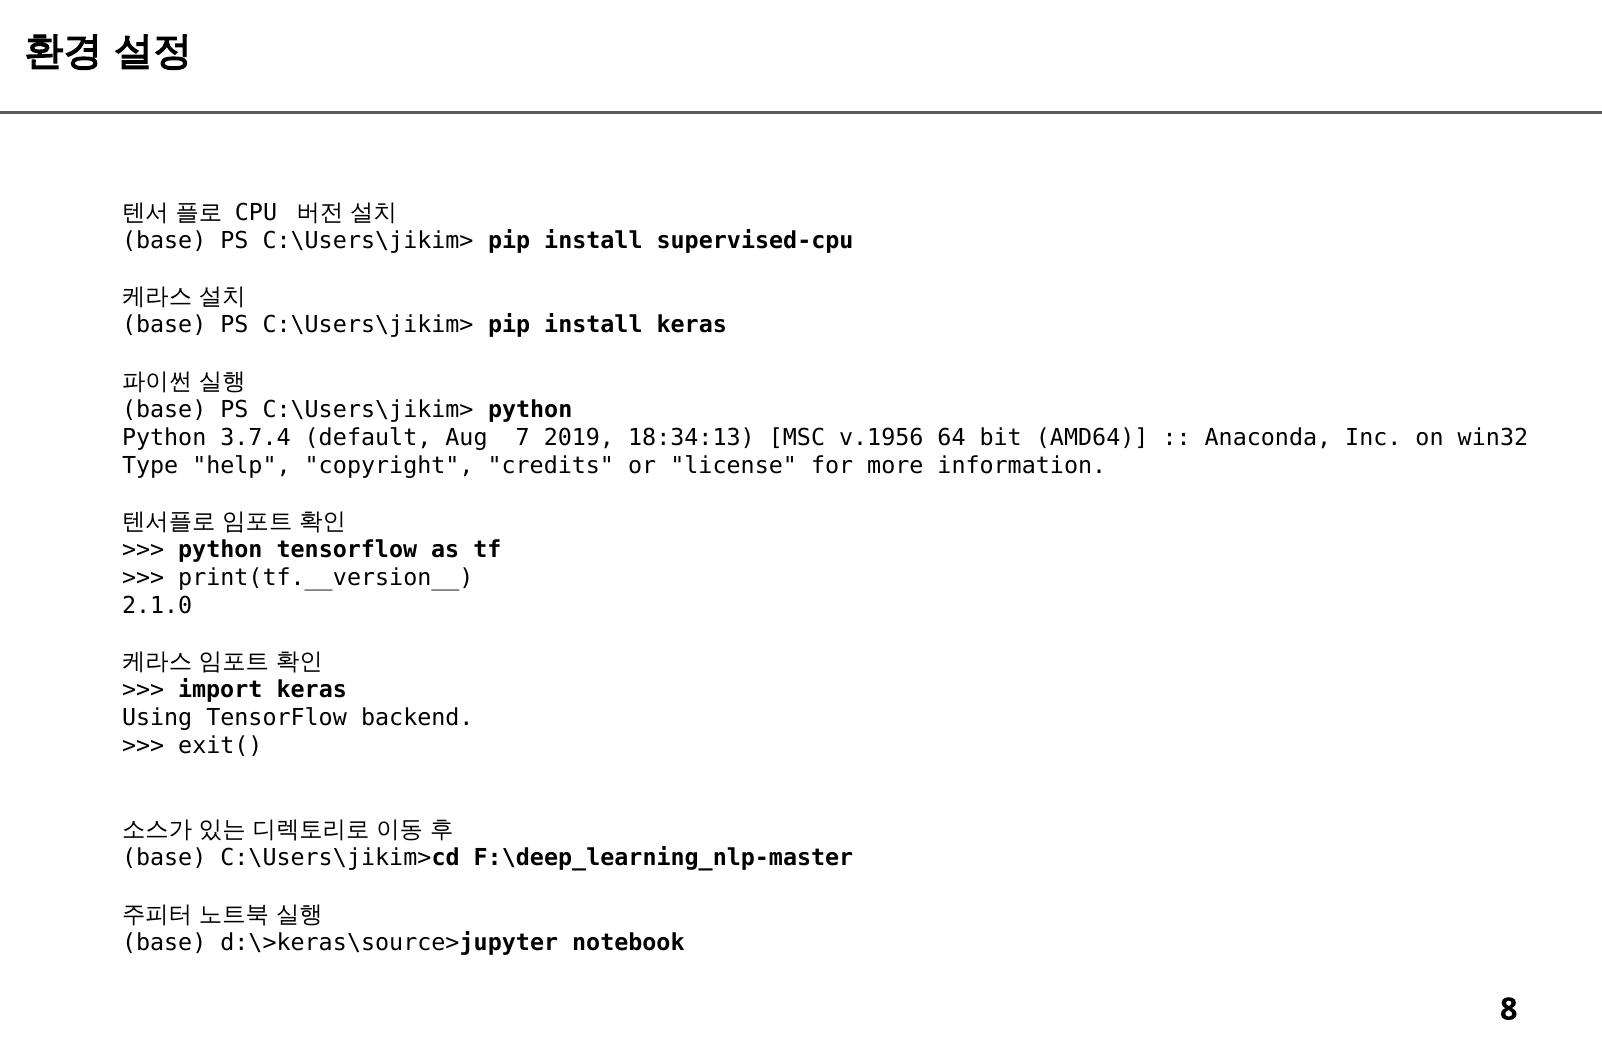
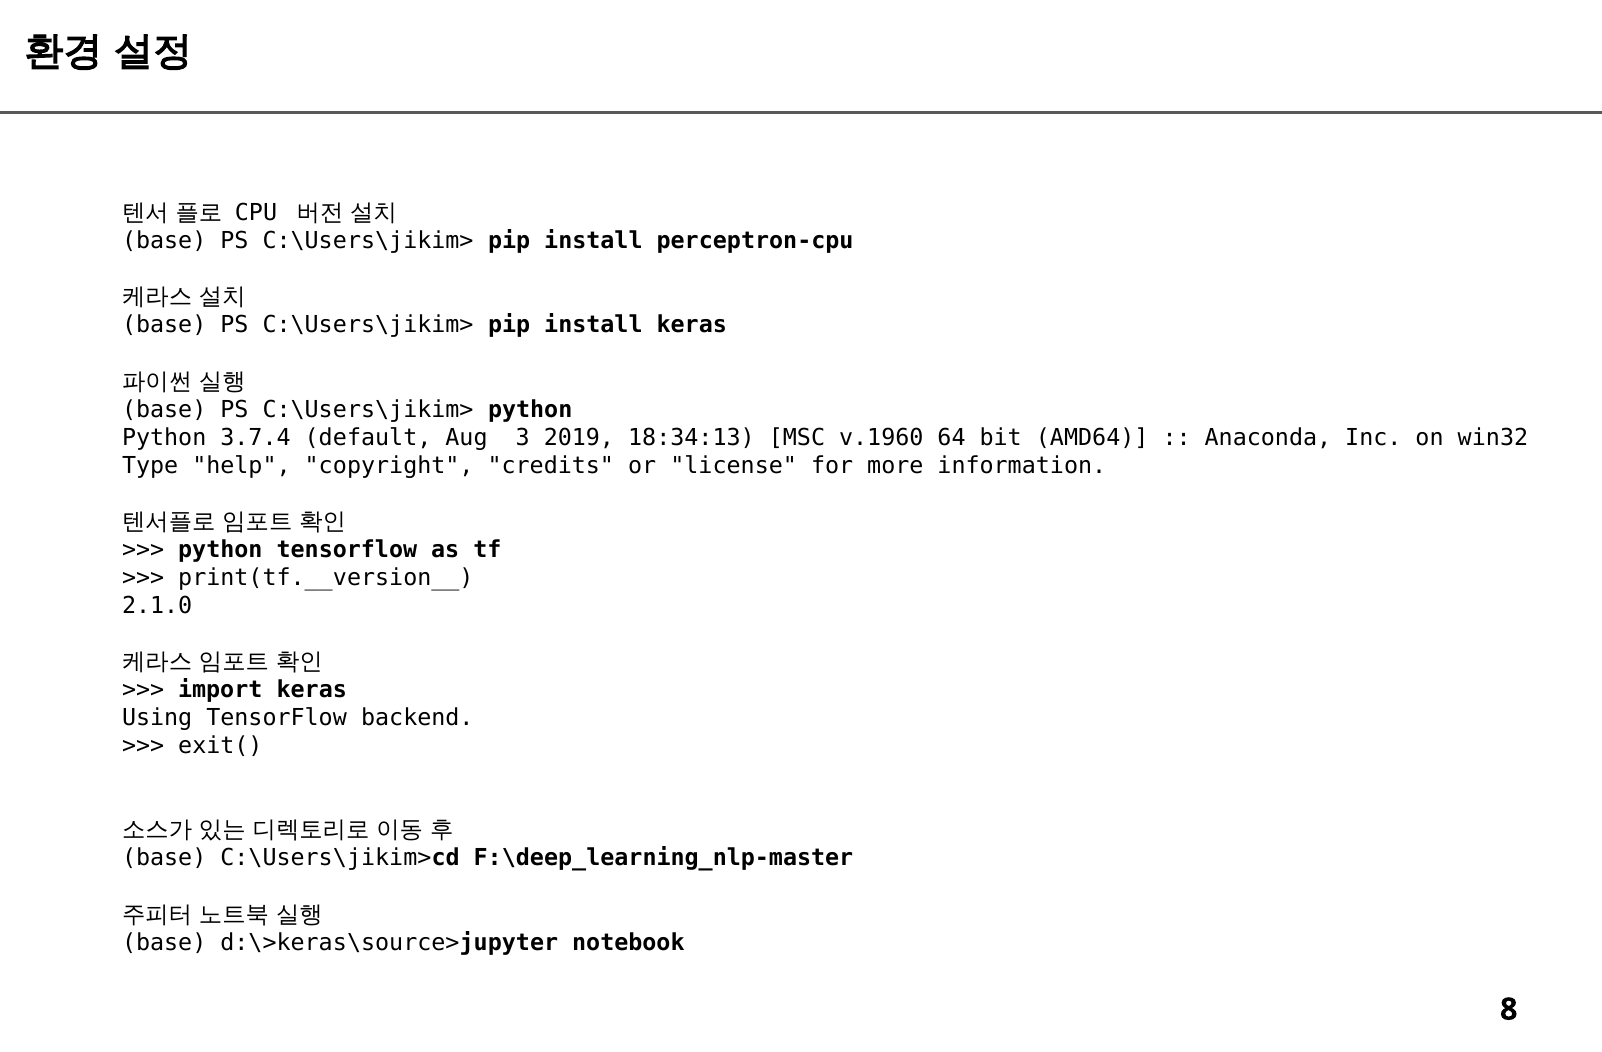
supervised-cpu: supervised-cpu -> perceptron-cpu (755, 241)
7: 7 -> 3 (523, 438)
v.1956: v.1956 -> v.1960 (881, 438)
